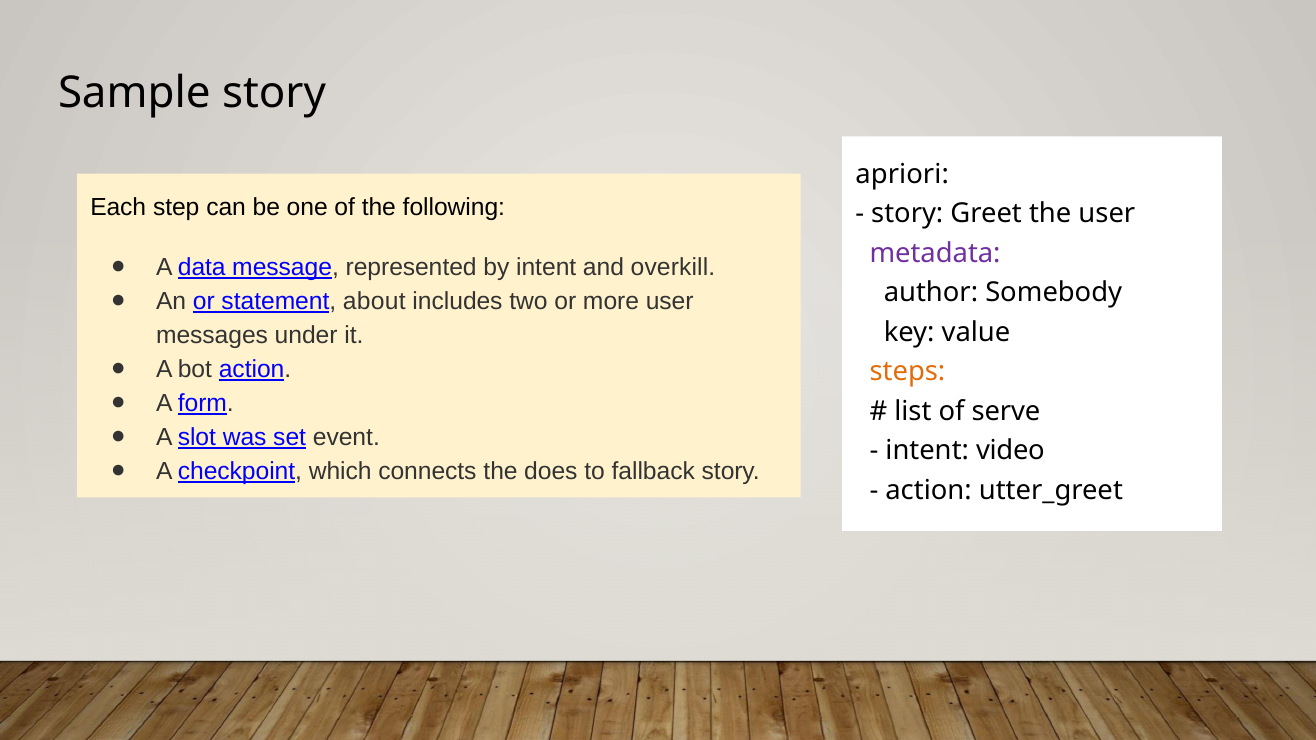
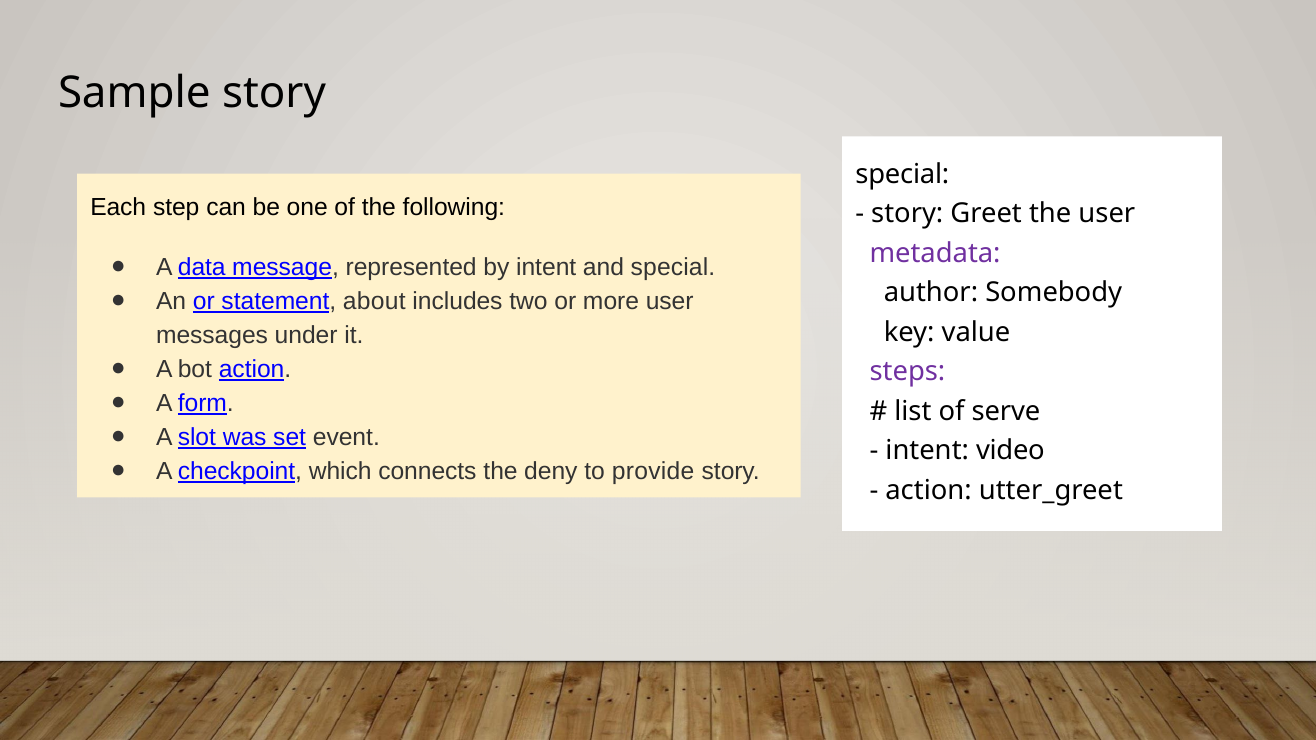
apriori: apriori -> special (902, 174)
and overkill: overkill -> special (673, 267)
steps colour: orange -> purple (907, 372)
does: does -> deny (551, 471)
fallback: fallback -> provide (653, 471)
